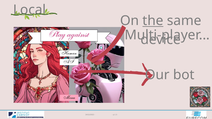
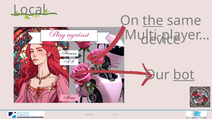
bot underline: none -> present (184, 75)
